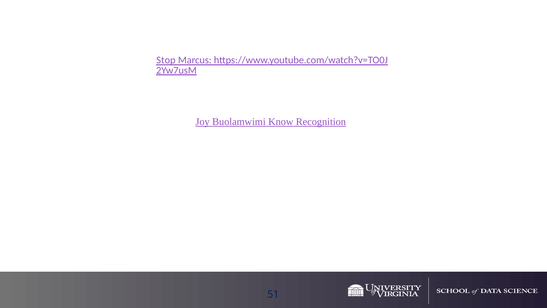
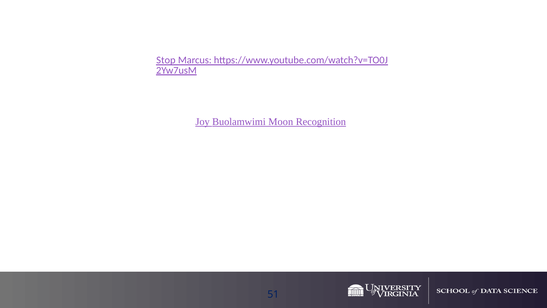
Know: Know -> Moon (281, 122)
